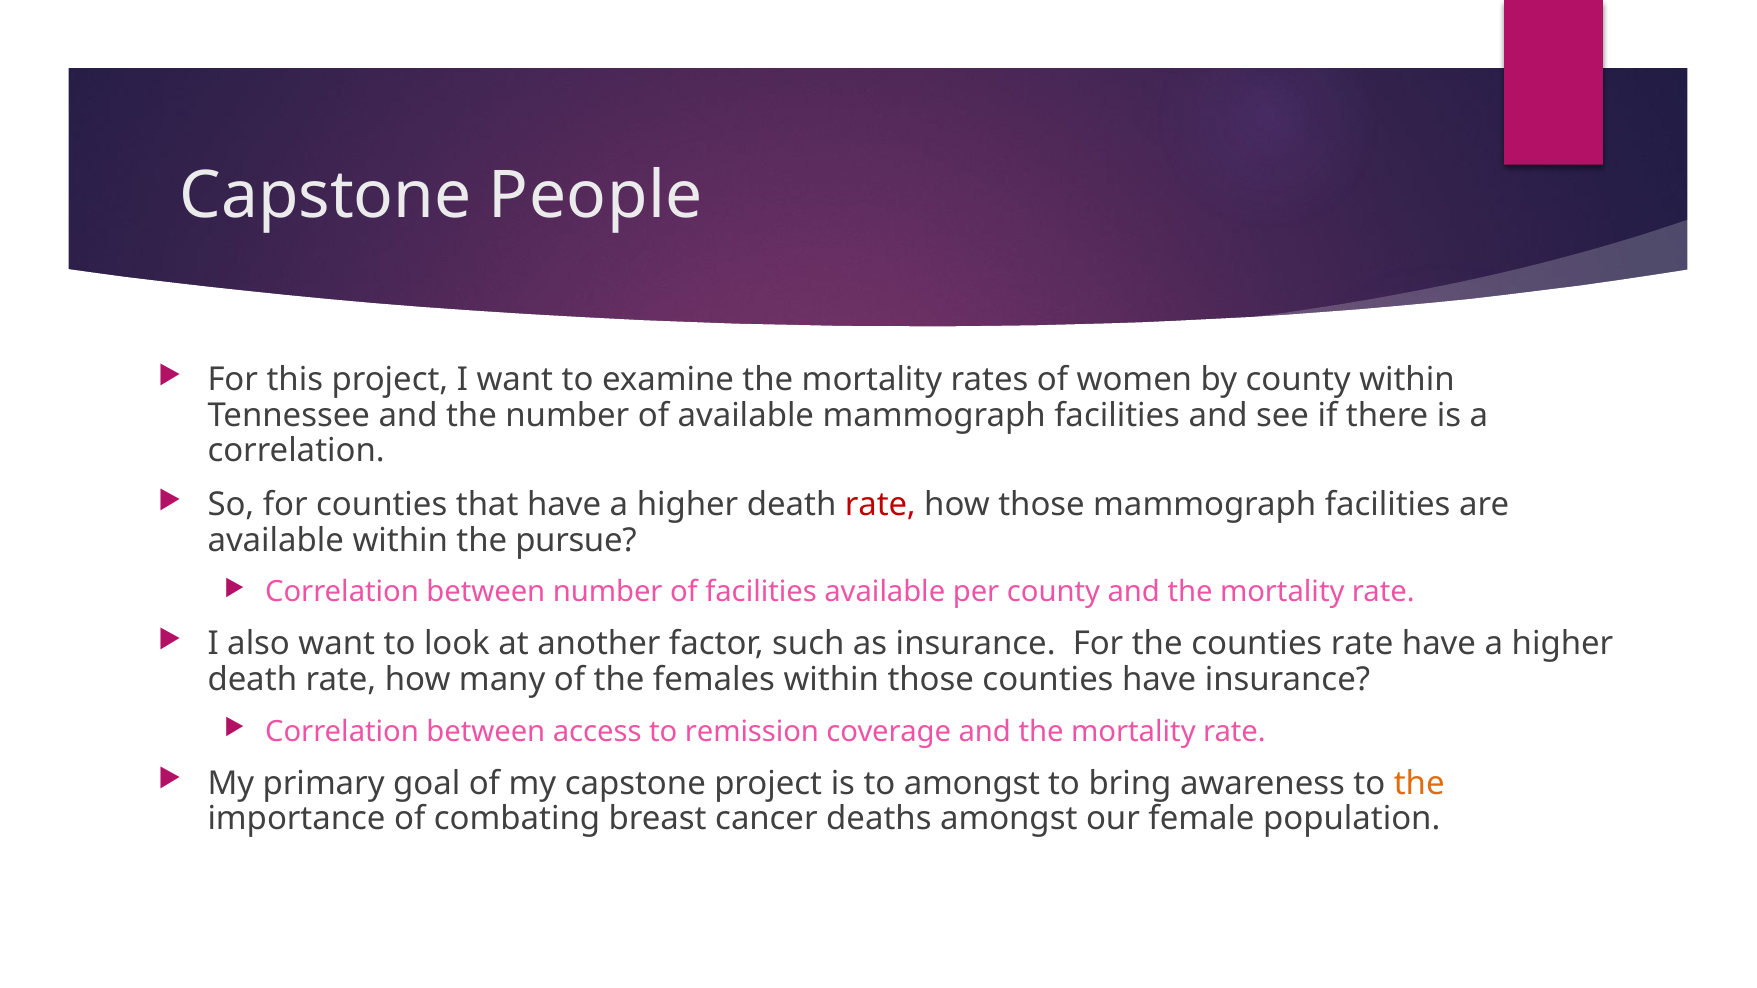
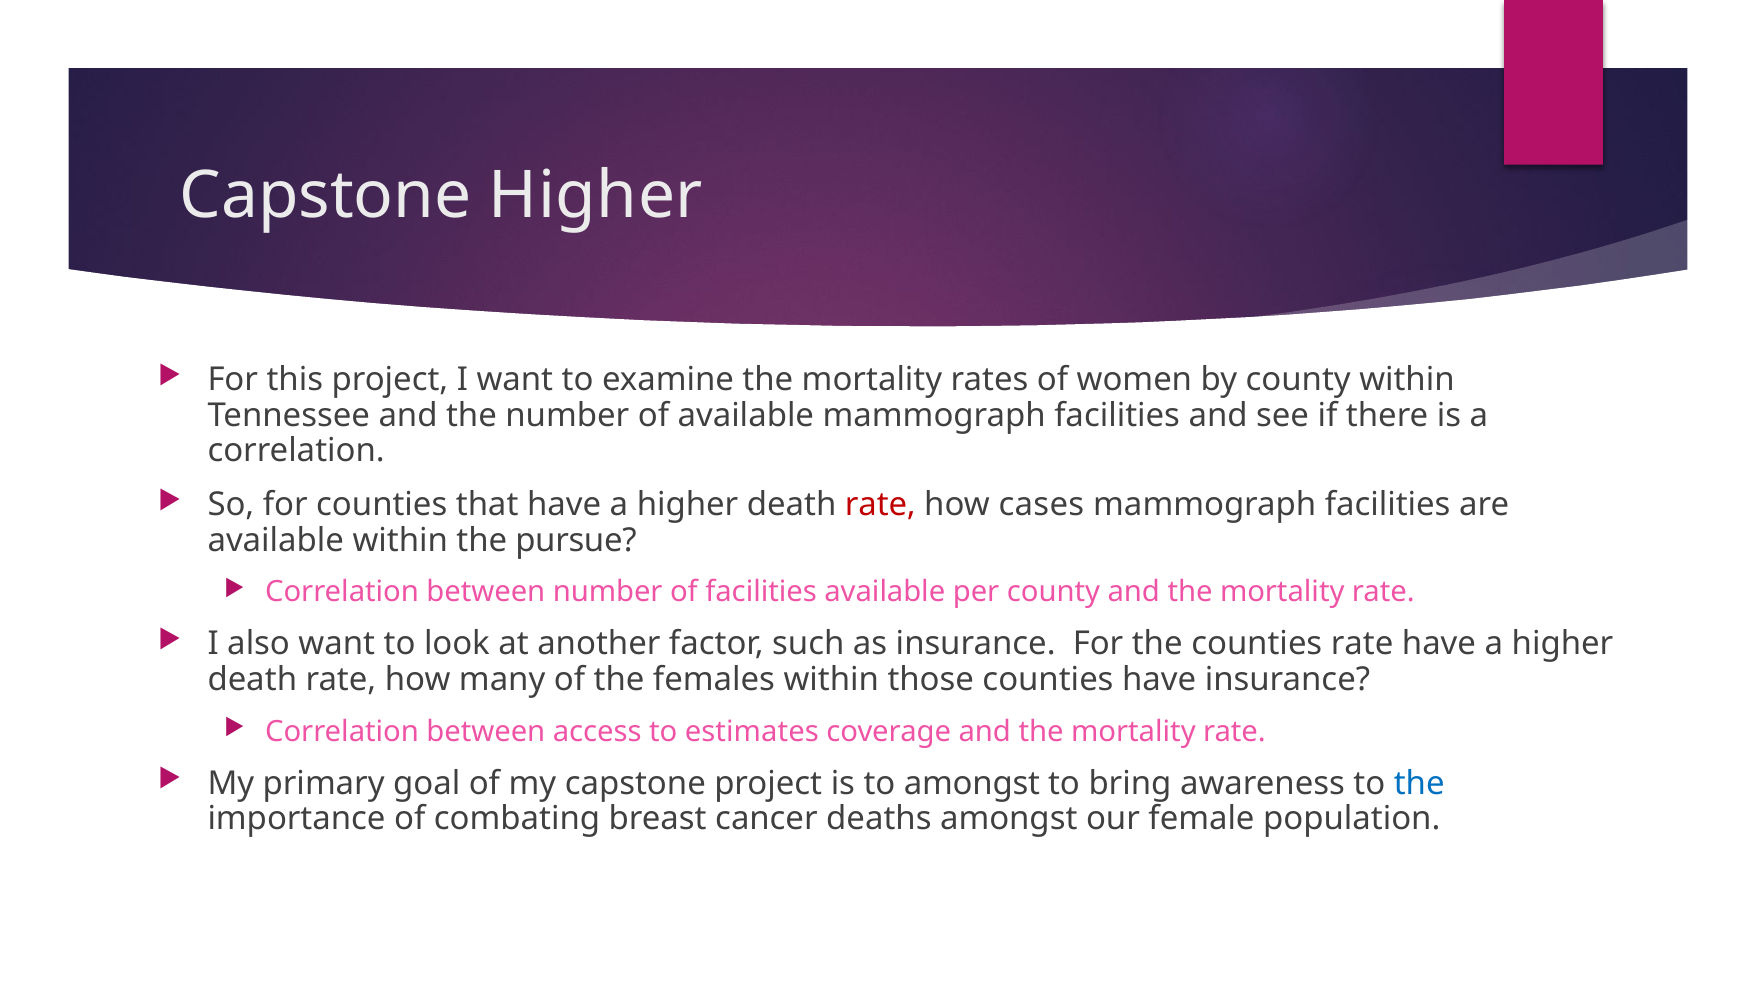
Capstone People: People -> Higher (596, 196)
how those: those -> cases (1041, 505)
remission: remission -> estimates (752, 732)
the colour: orange -> blue (1419, 784)
